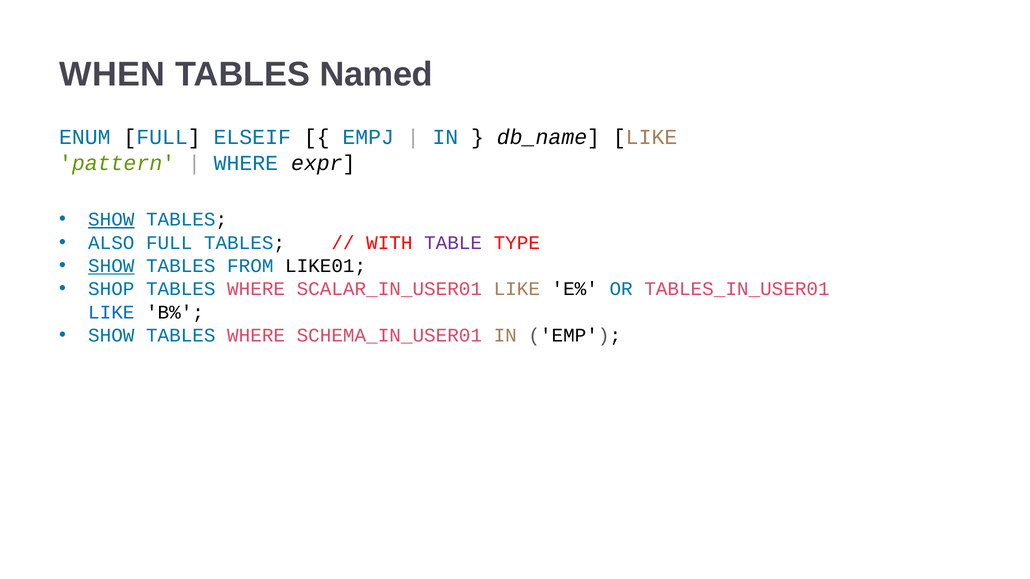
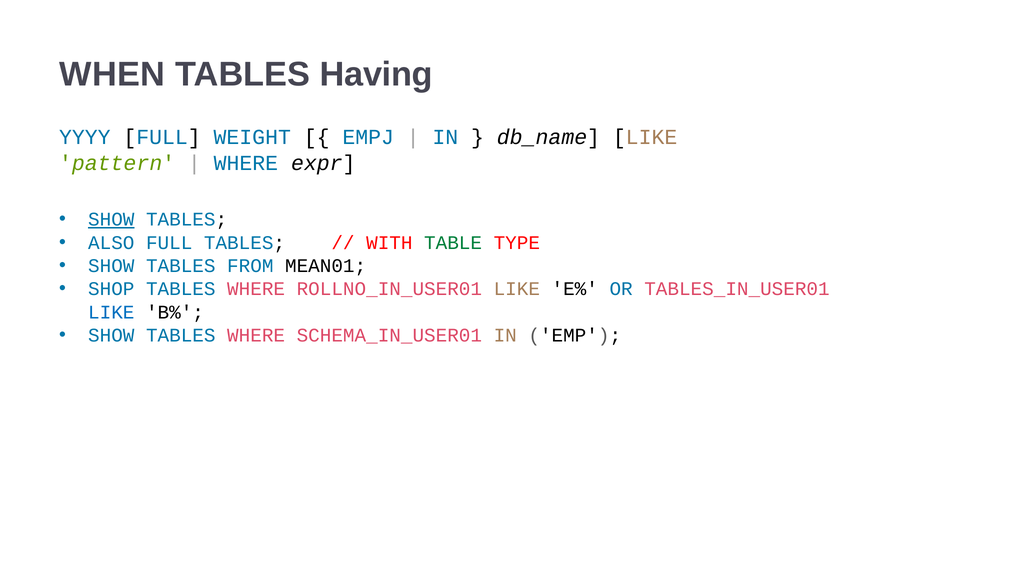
Named: Named -> Having (376, 75)
ENUM: ENUM -> YYYY (85, 137)
ELSEIF: ELSEIF -> WEIGHT (252, 137)
TABLE colour: purple -> green (453, 243)
SHOW underline: present -> none (111, 266)
LIKE01: LIKE01 -> MEAN01 (326, 266)
SCALAR_IN_USER01: SCALAR_IN_USER01 -> ROLLNO_IN_USER01 (389, 289)
